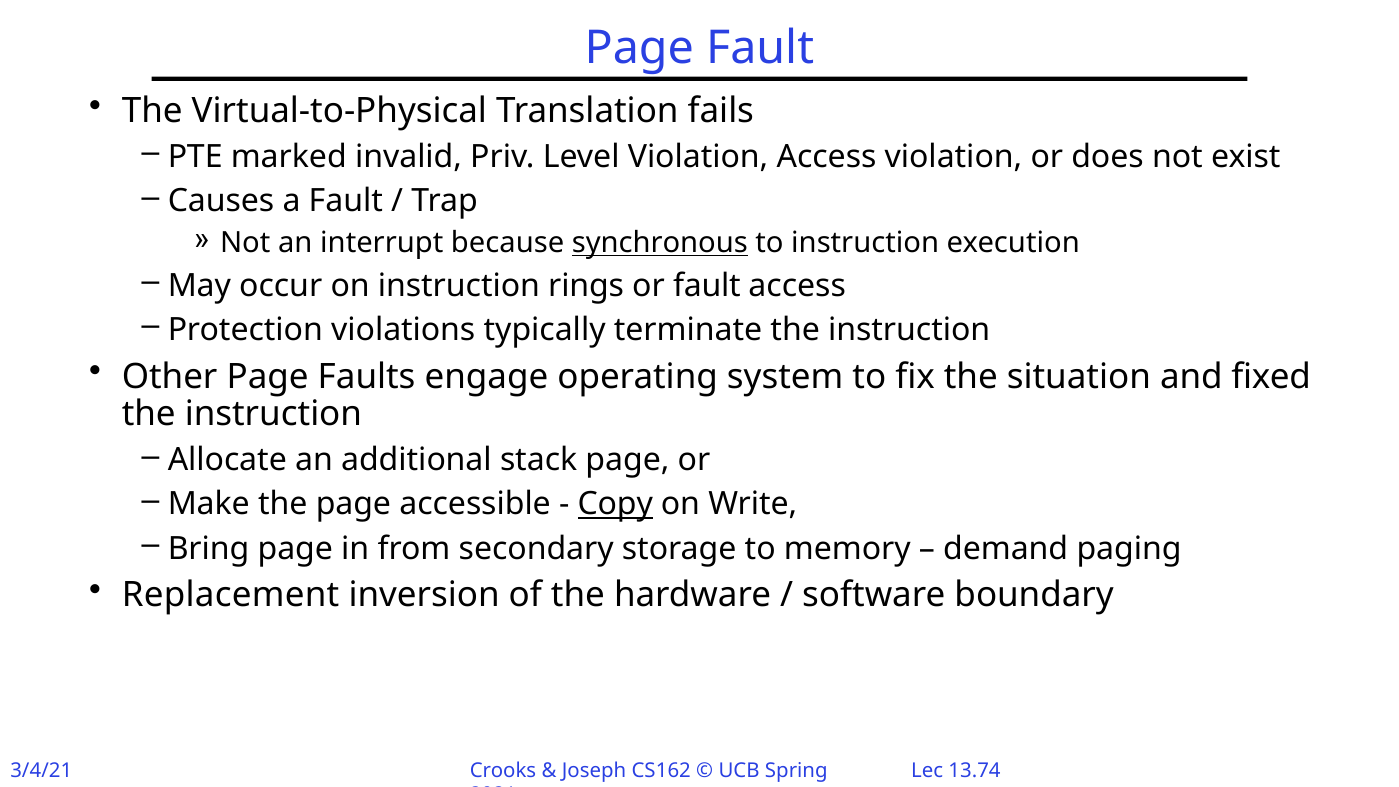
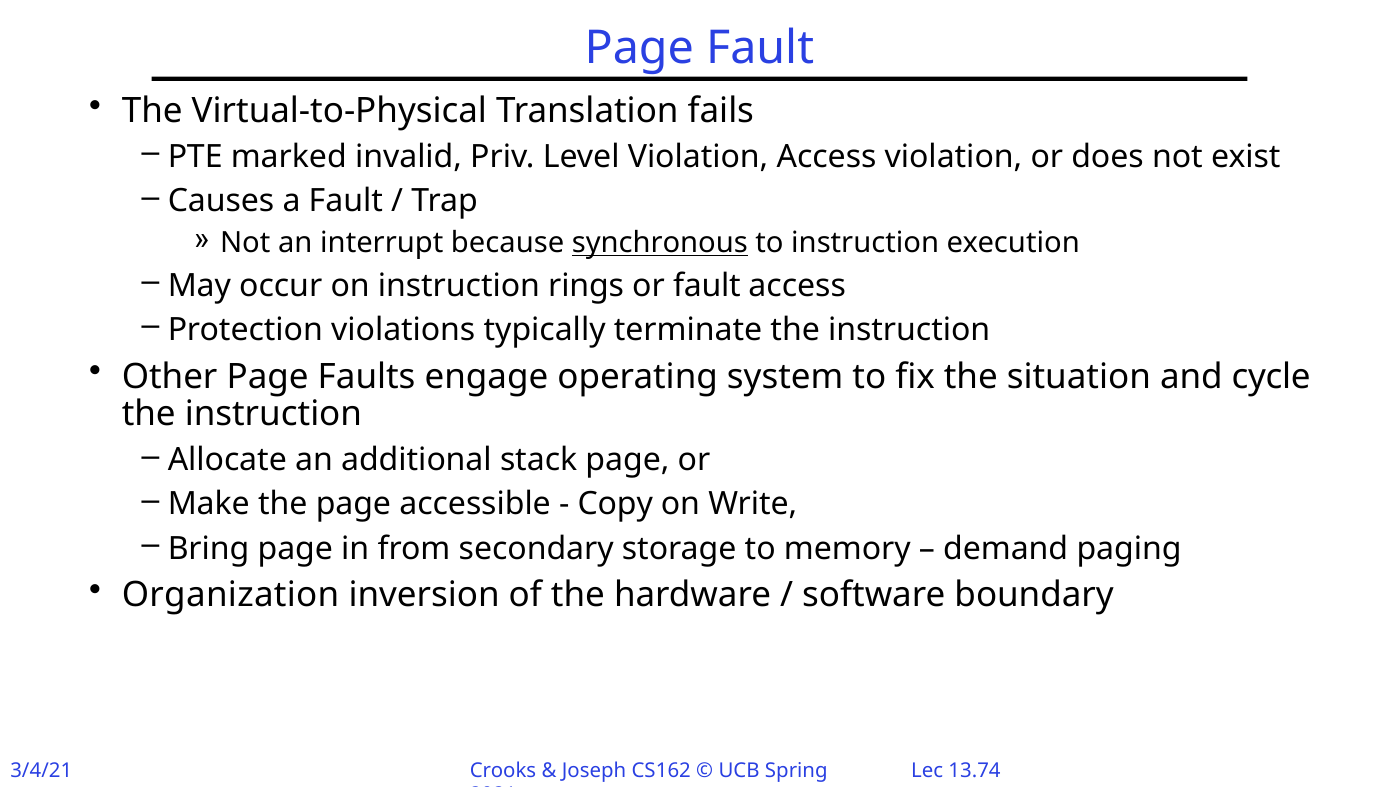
fixed: fixed -> cycle (1271, 377)
Copy underline: present -> none (615, 504)
Replacement: Replacement -> Organization (231, 595)
